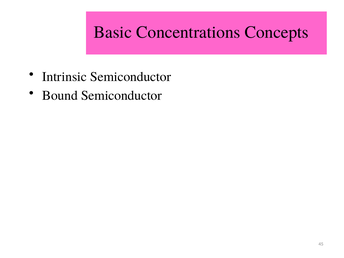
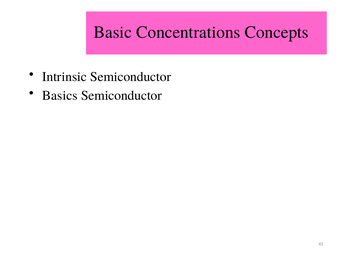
Bound: Bound -> Basics (60, 95)
